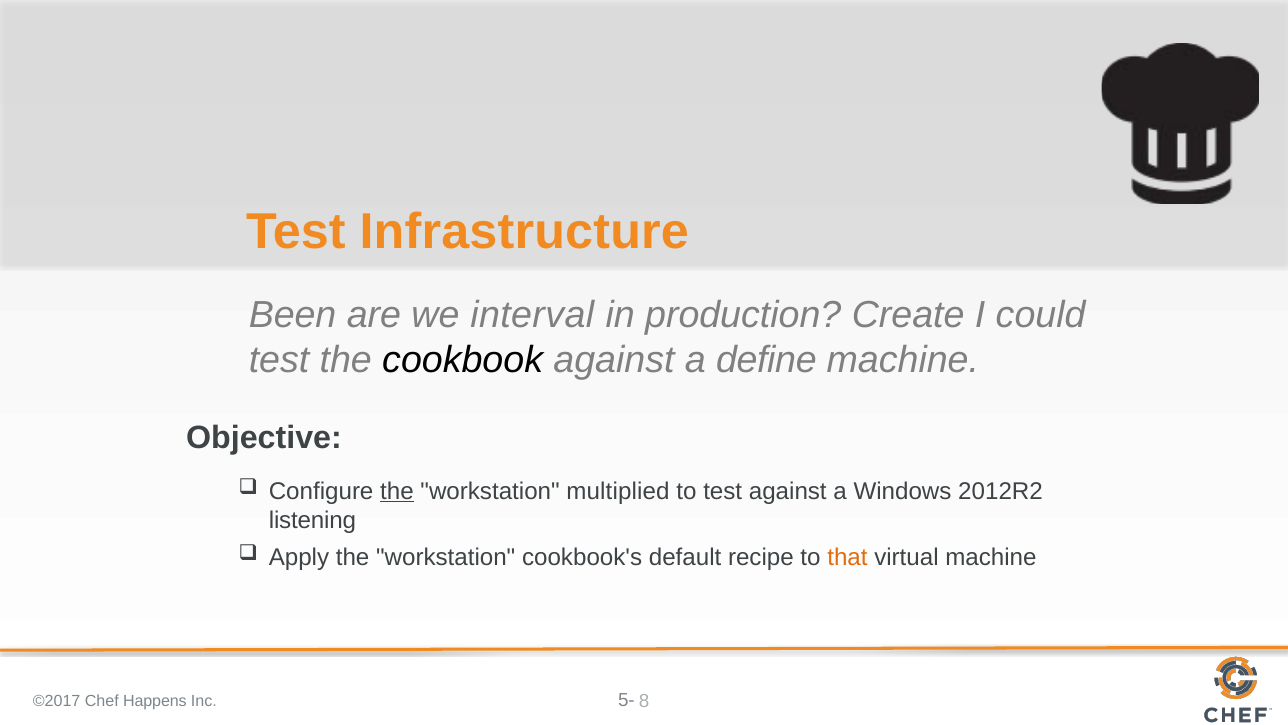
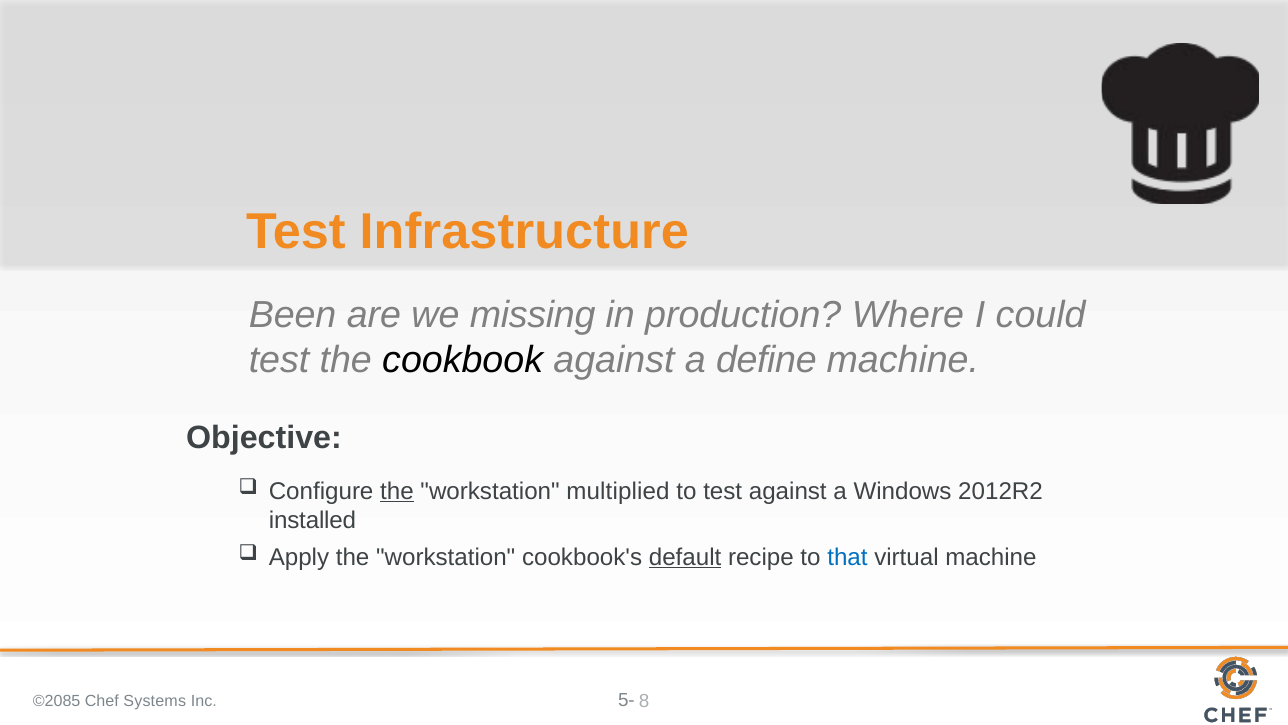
interval: interval -> missing (533, 315)
Create: Create -> Where (908, 315)
listening: listening -> installed (312, 520)
default underline: none -> present (685, 557)
that colour: orange -> blue (847, 557)
©2017: ©2017 -> ©2085 (57, 701)
Happens: Happens -> Systems (155, 701)
